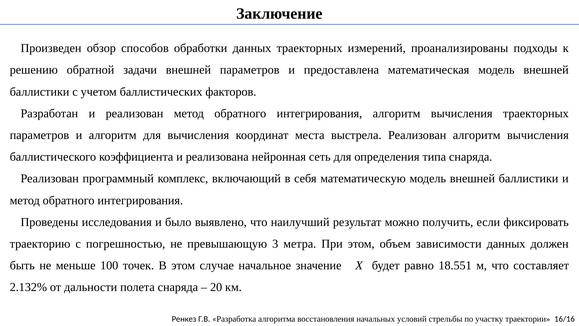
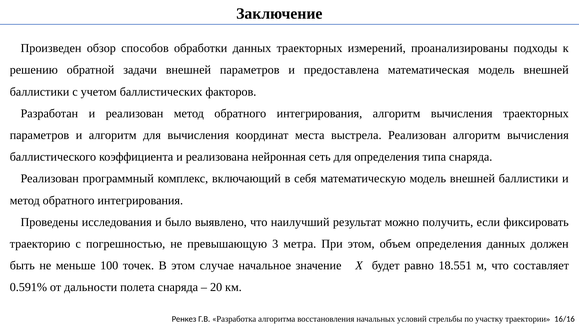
объем зависимости: зависимости -> определения (449, 244)
2.132%: 2.132% -> 0.591% (28, 287)
